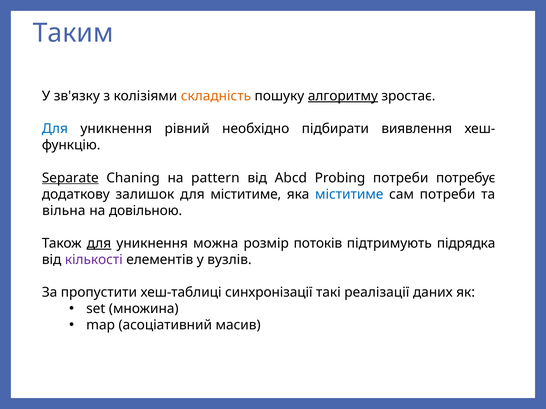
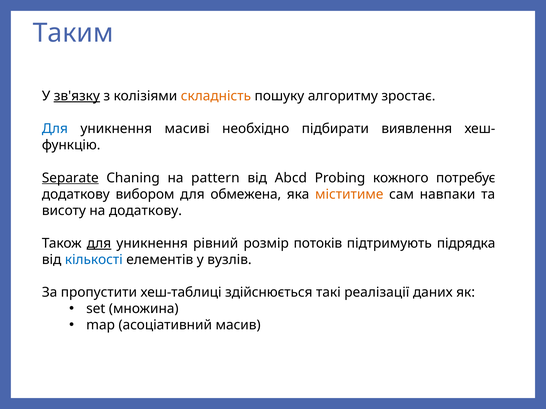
зв'язку underline: none -> present (77, 96)
алгоритму underline: present -> none (343, 96)
рівний: рівний -> масиві (187, 129)
Probing потреби: потреби -> кожного (401, 178)
залишок: залишок -> вибором (145, 194)
для міститиме: міститиме -> обмежена (246, 194)
міститиме colour: blue -> orange (349, 194)
сам потреби: потреби -> навпаки (448, 194)
вільна: вільна -> висоту (64, 211)
на довільною: довільною -> додаткову (145, 211)
можна: можна -> рівний (216, 244)
кількості colour: purple -> blue (94, 260)
синхронізації: синхронізації -> здійснюється (269, 293)
